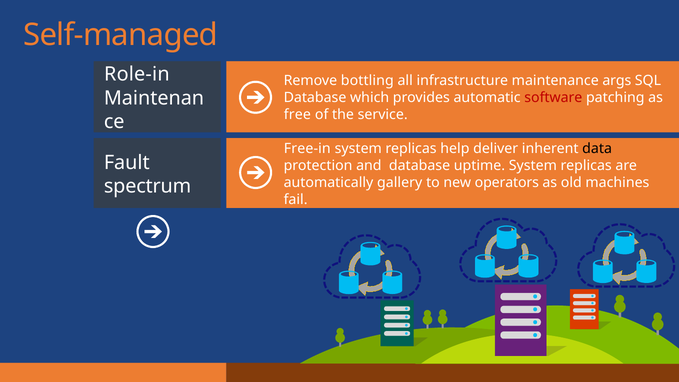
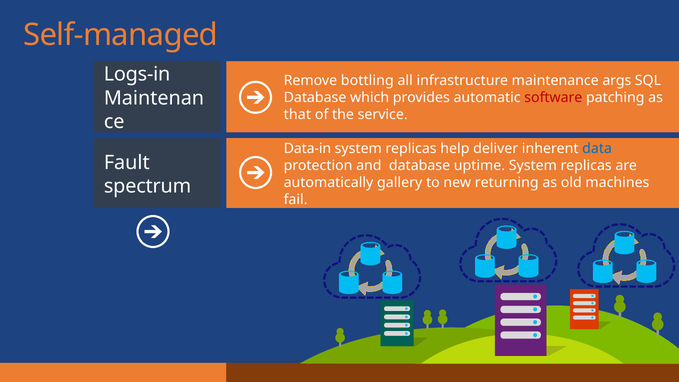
Role-in: Role-in -> Logs-in (137, 74)
free: free -> that (297, 115)
Free-in: Free-in -> Data-in (307, 149)
data colour: black -> blue (597, 149)
operators: operators -> returning (507, 182)
